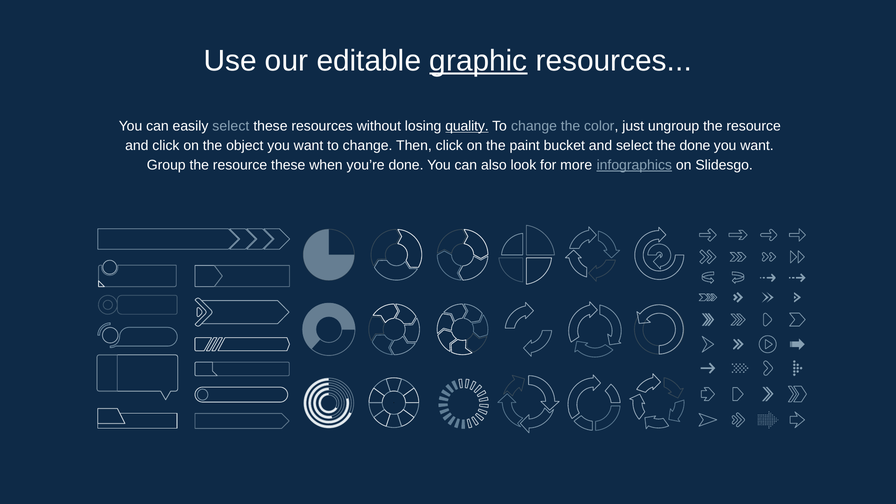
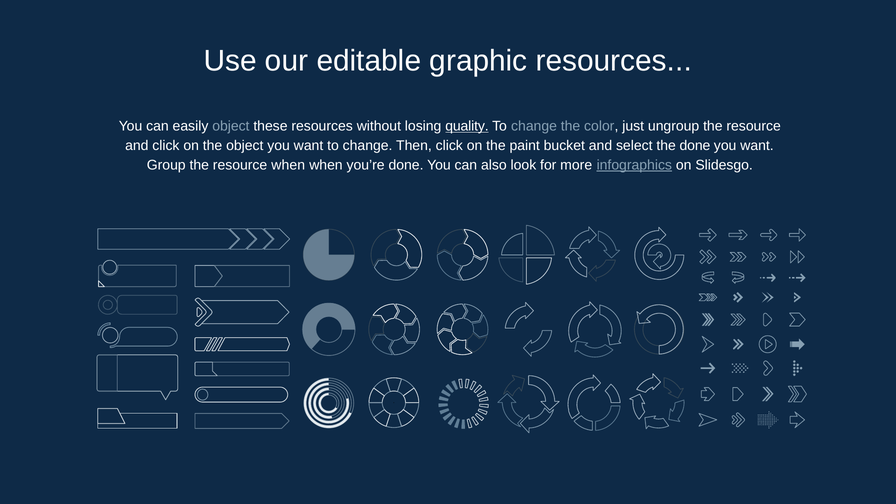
graphic underline: present -> none (478, 61)
easily select: select -> object (231, 126)
resource these: these -> when (288, 165)
